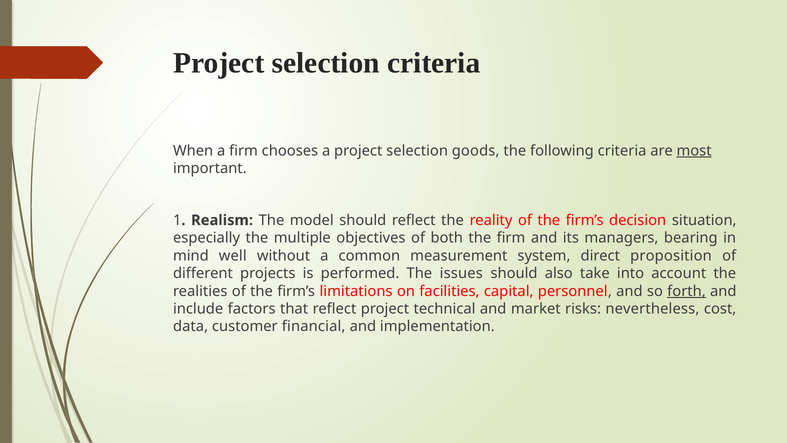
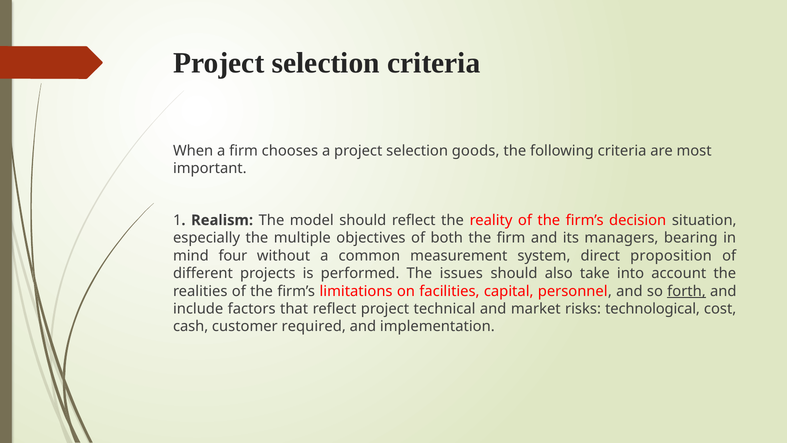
most underline: present -> none (694, 151)
well: well -> four (233, 256)
nevertheless: nevertheless -> technological (653, 309)
data: data -> cash (191, 326)
financial: financial -> required (314, 326)
